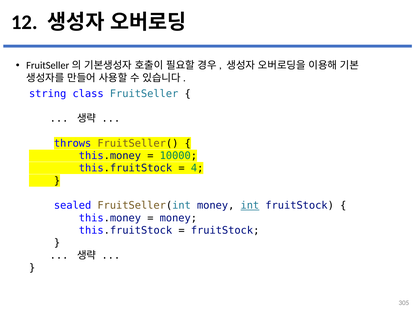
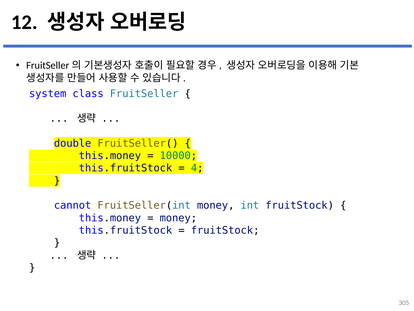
string: string -> system (48, 93)
throws: throws -> double (73, 143)
sealed: sealed -> cannot (73, 205)
int underline: present -> none (250, 205)
